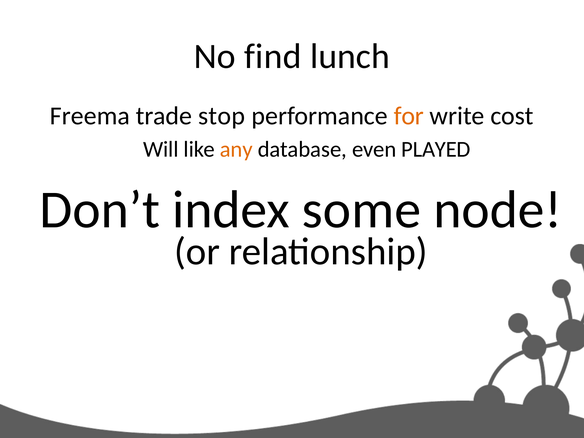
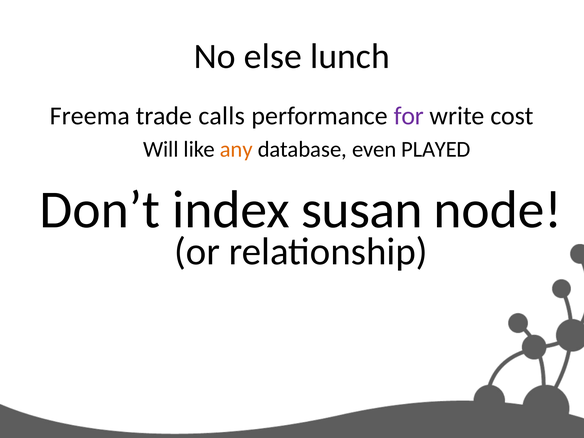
find: find -> else (273, 57)
stop: stop -> calls (222, 116)
for colour: orange -> purple (409, 116)
some: some -> susan (362, 210)
